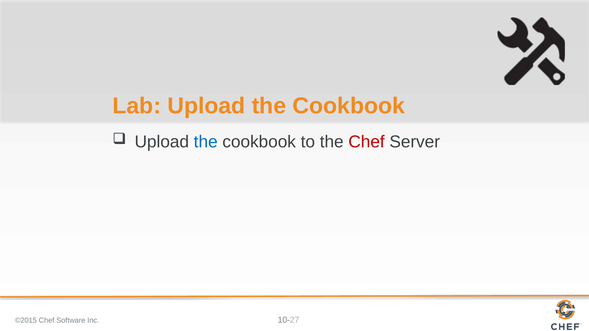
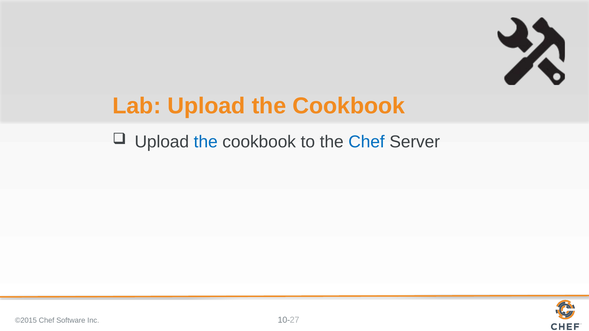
Chef colour: red -> blue (367, 142)
